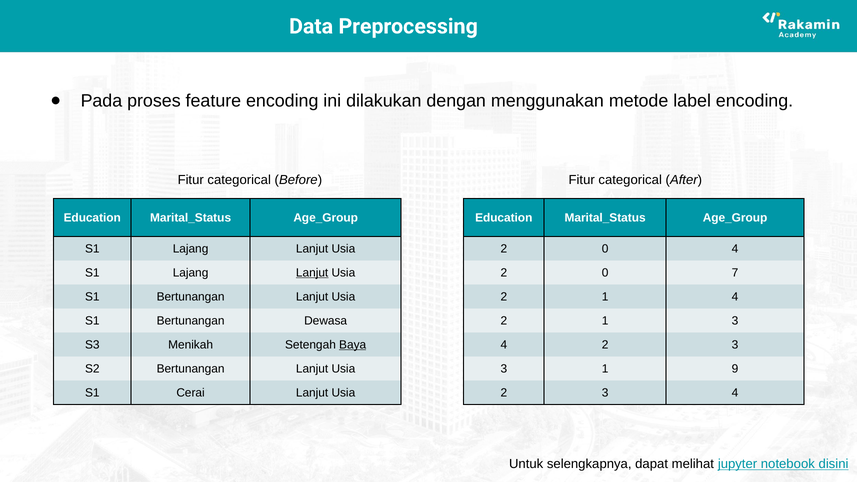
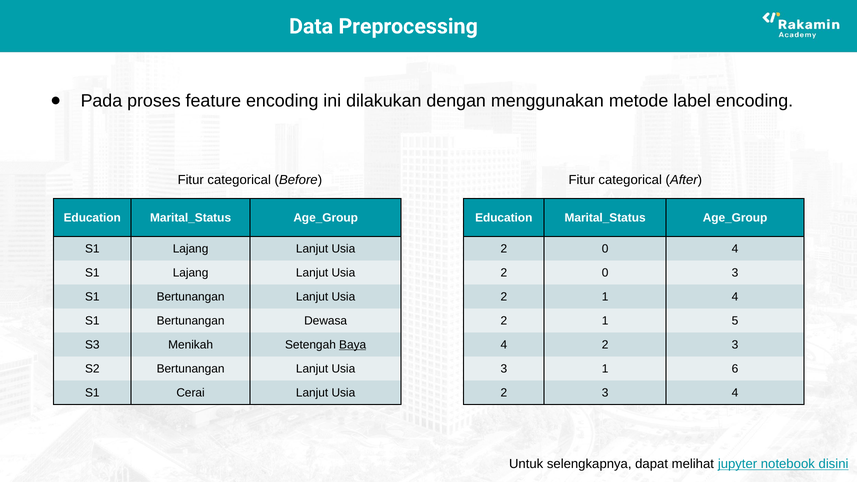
Lanjut underline: present -> none (312, 273)
0 7: 7 -> 3 (735, 273)
1 3: 3 -> 5 (735, 321)
9: 9 -> 6 (735, 369)
